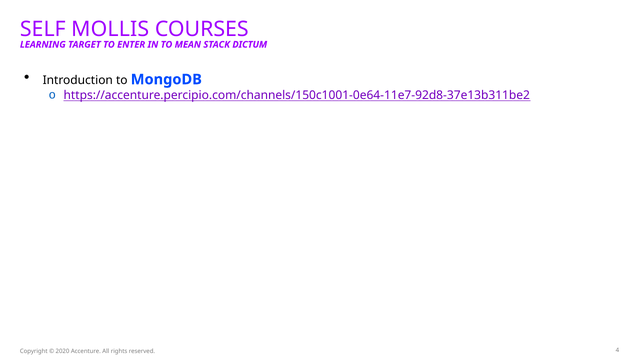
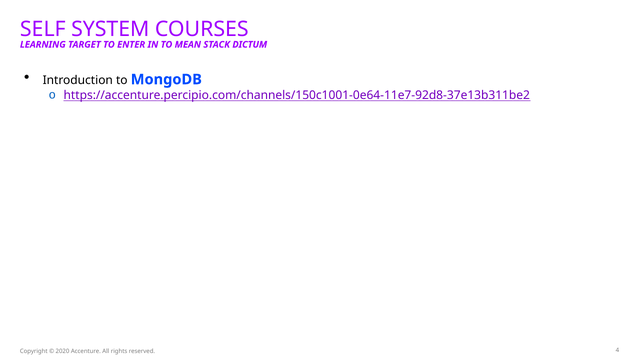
MOLLIS: MOLLIS -> SYSTEM (110, 29)
